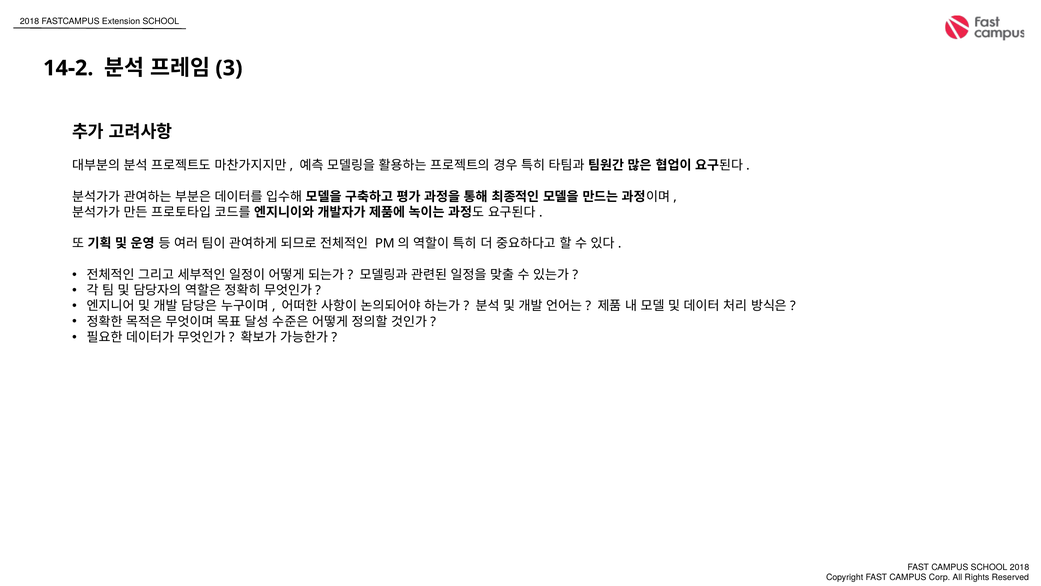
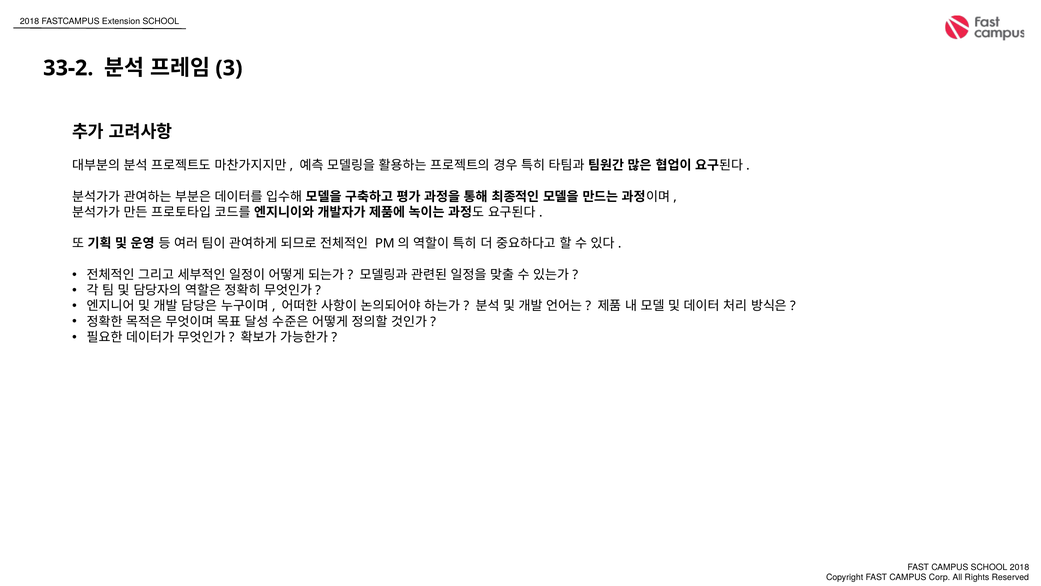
14-2: 14-2 -> 33-2 (68, 68)
